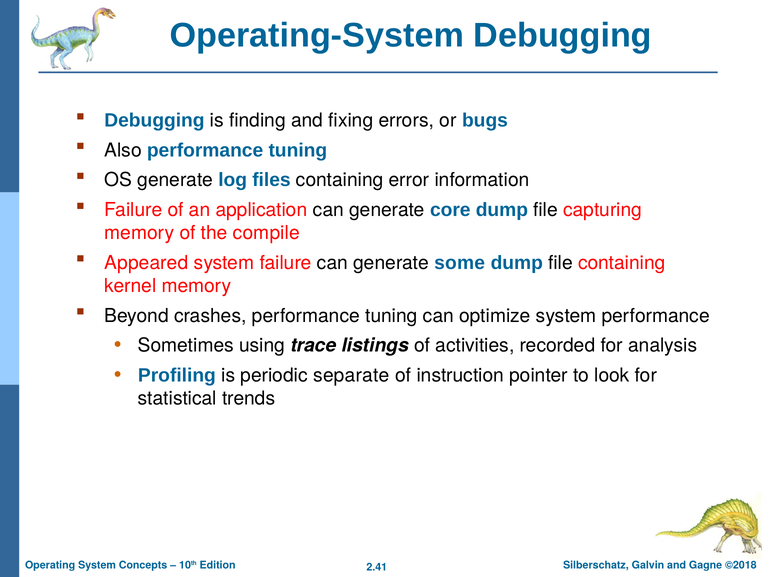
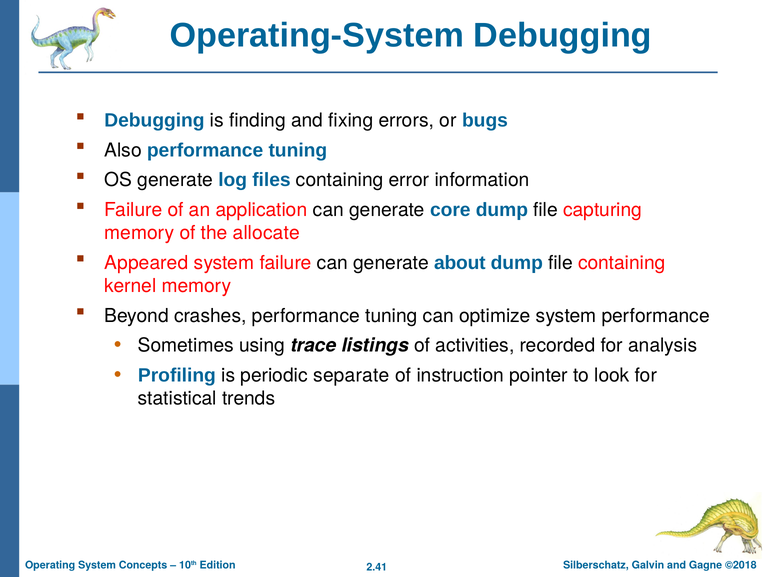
compile: compile -> allocate (266, 233)
some: some -> about (460, 263)
